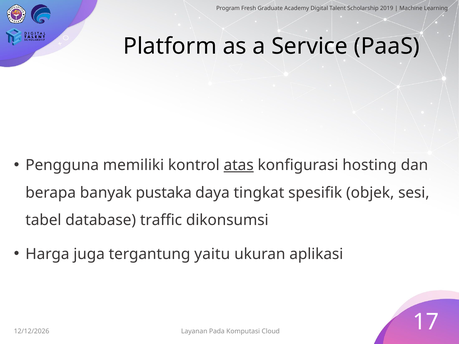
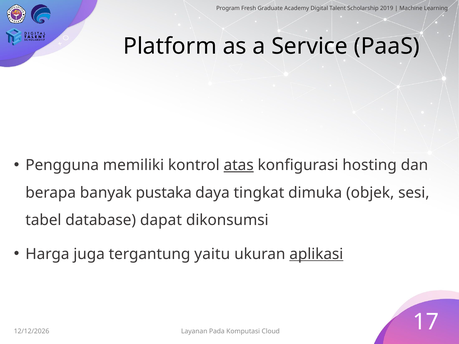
spesifik: spesifik -> dimuka (315, 193)
traffic: traffic -> dapat (161, 220)
aplikasi underline: none -> present (316, 254)
